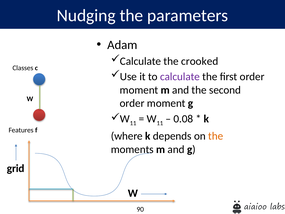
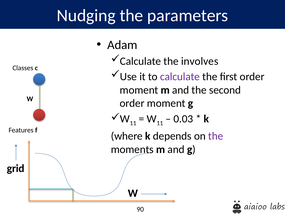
crooked: crooked -> involves (200, 61)
0.08: 0.08 -> 0.03 (183, 119)
the colour: orange -> purple (216, 136)
